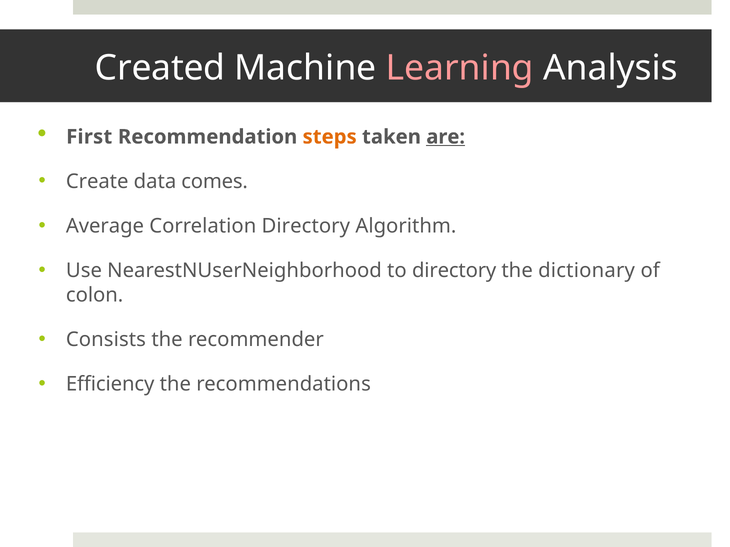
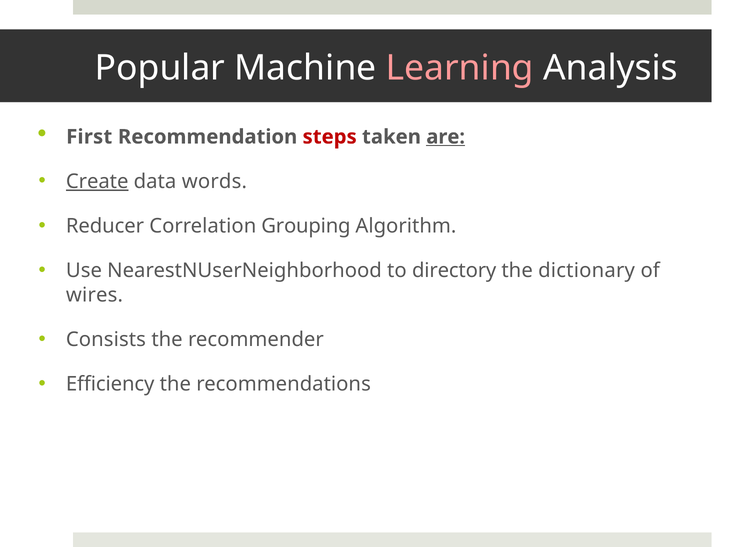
Created: Created -> Popular (160, 68)
steps colour: orange -> red (330, 137)
Create underline: none -> present (97, 182)
comes: comes -> words (214, 182)
Average: Average -> Reducer (105, 226)
Correlation Directory: Directory -> Grouping (306, 226)
colon: colon -> wires (94, 295)
